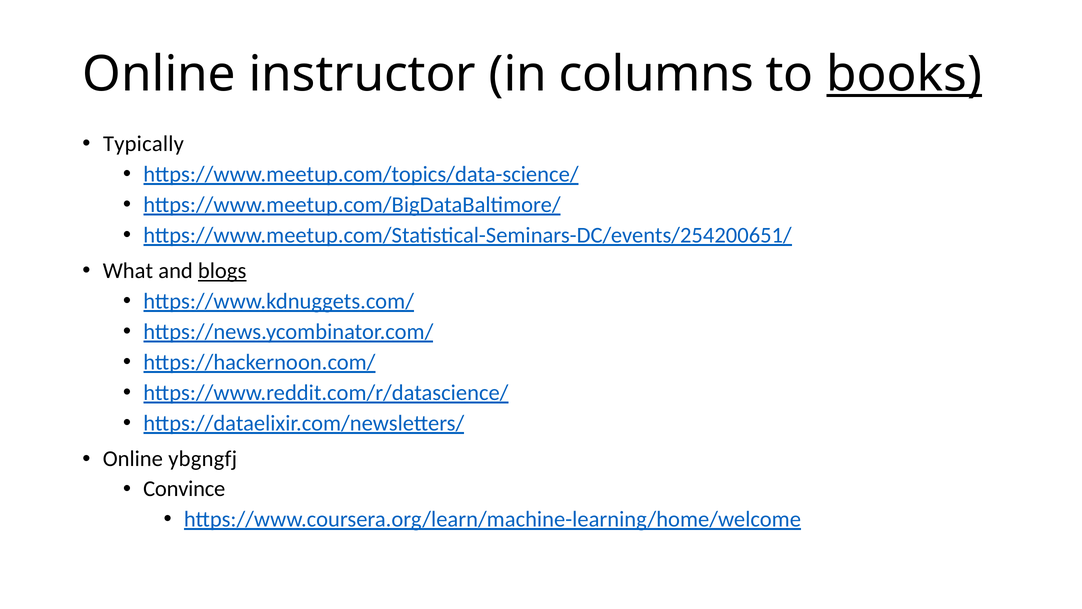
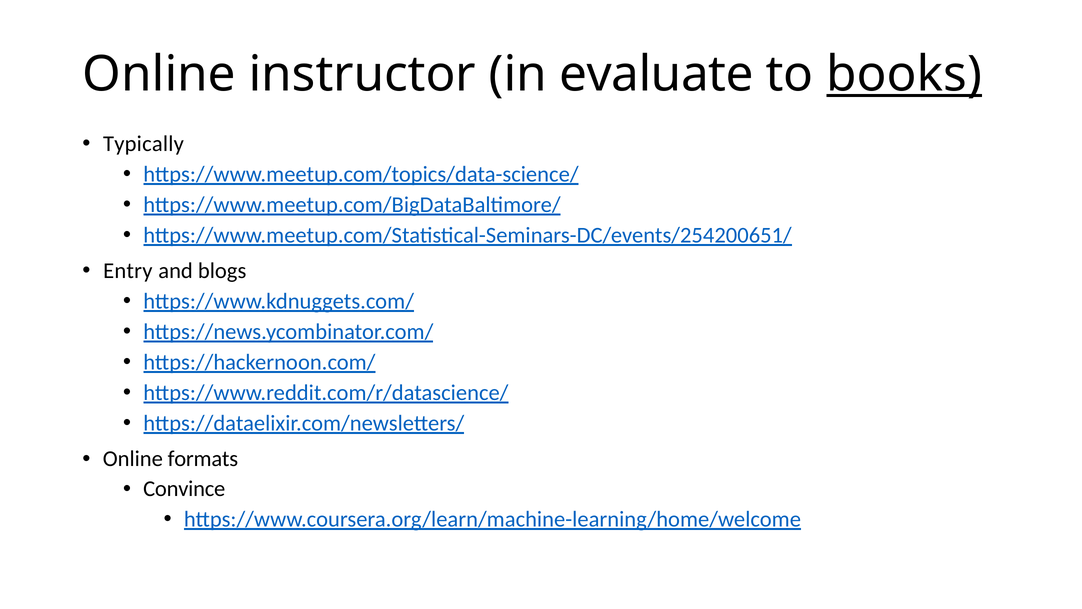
columns: columns -> evaluate (656, 74)
What: What -> Entry (128, 271)
blogs underline: present -> none (222, 271)
ybgngfj: ybgngfj -> formats (203, 459)
